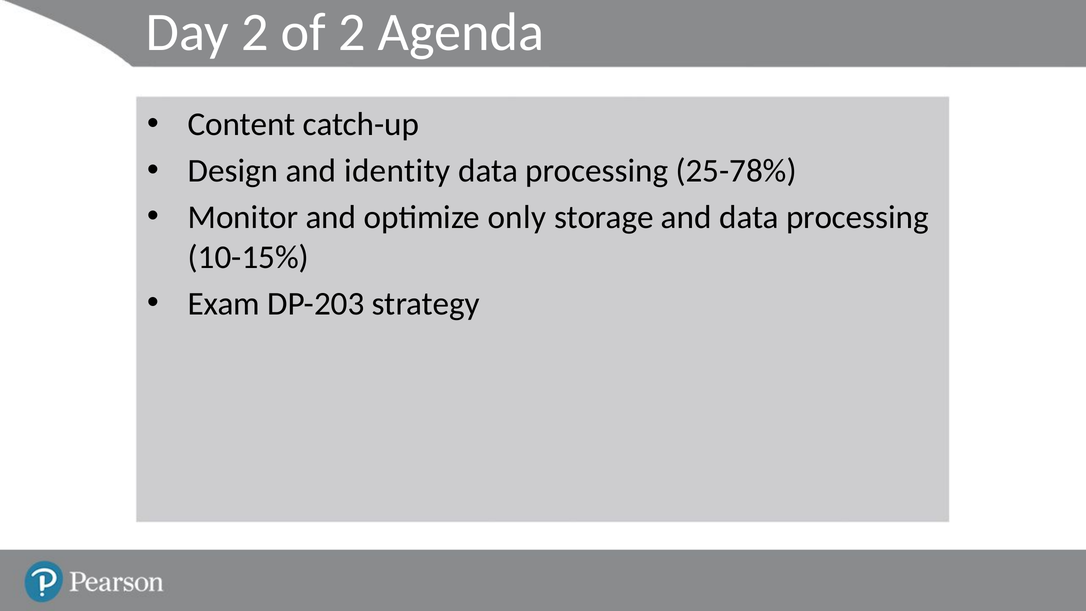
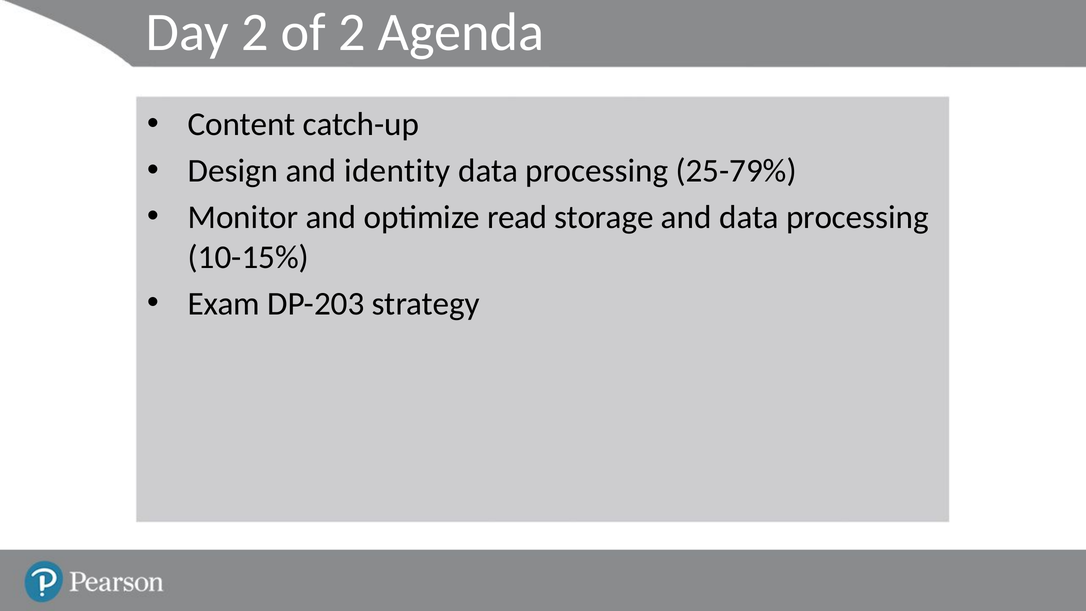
25-78%: 25-78% -> 25-79% (736, 171)
only: only -> read (517, 217)
